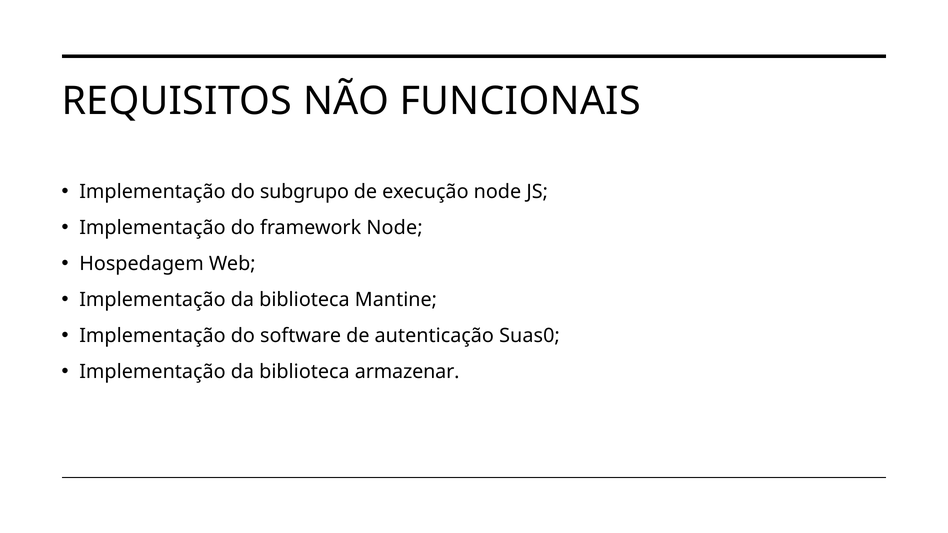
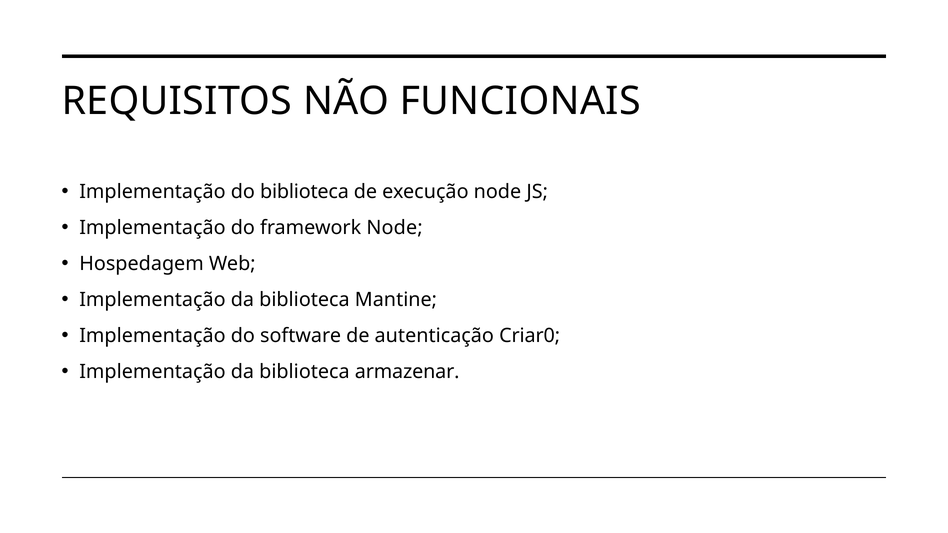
do subgrupo: subgrupo -> biblioteca (304, 192)
Suas0: Suas0 -> Criar0 (530, 336)
